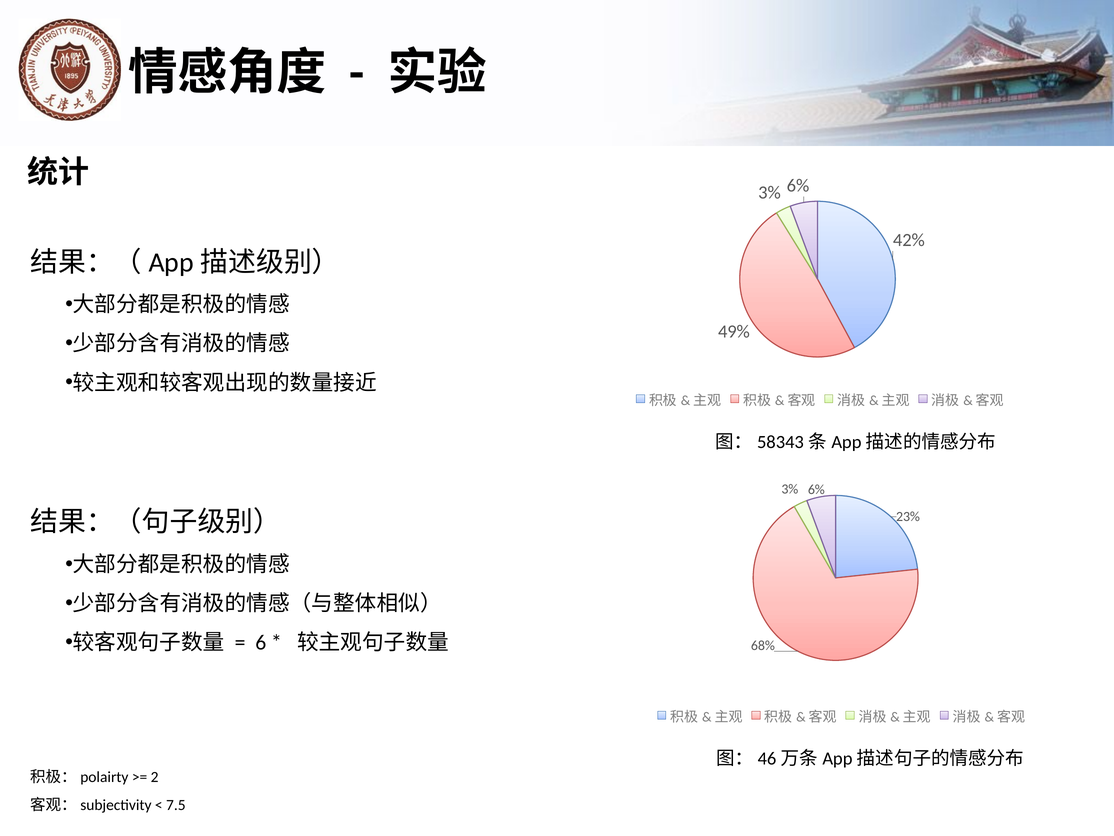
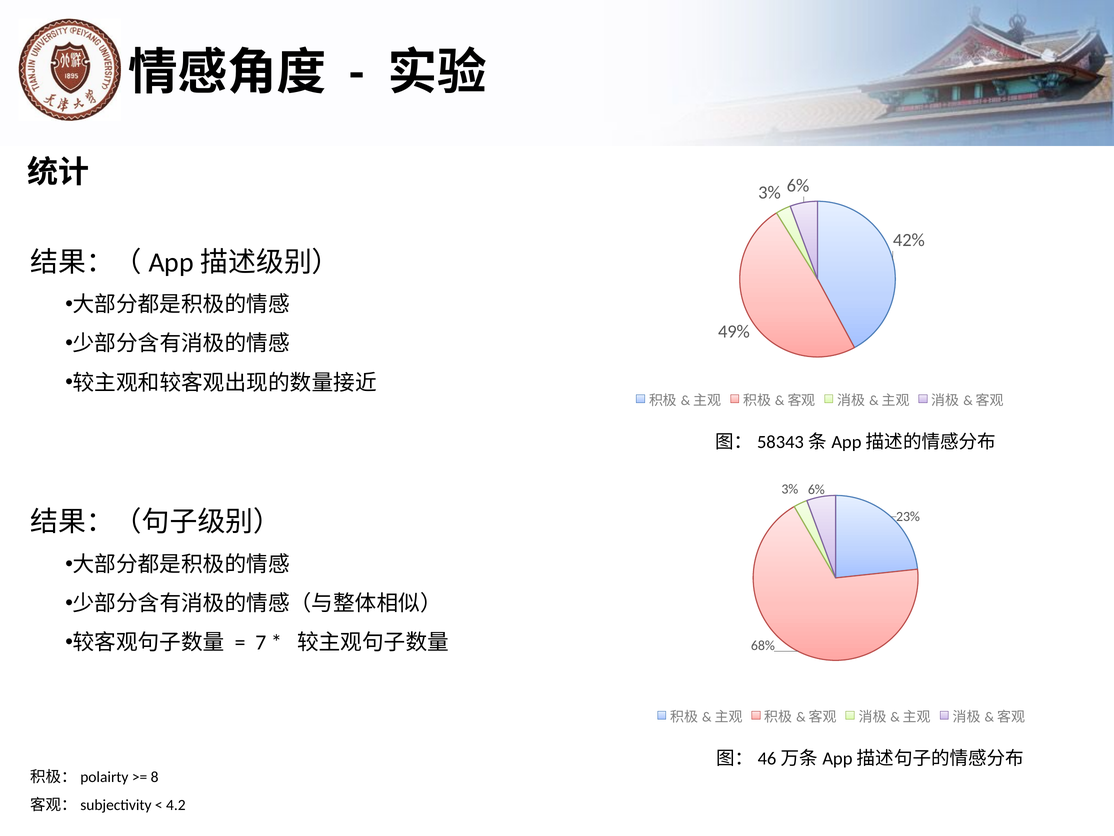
6: 6 -> 7 (261, 642)
2: 2 -> 8 (155, 777)
7.5: 7.5 -> 4.2 (176, 804)
